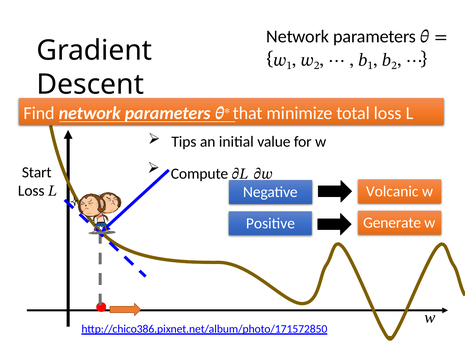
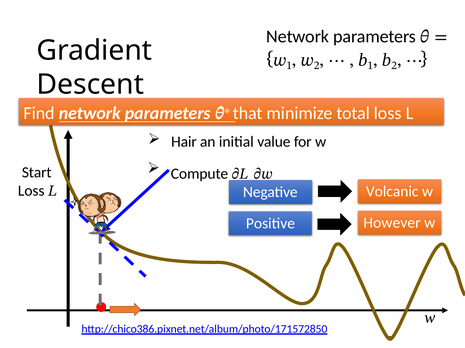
Tips: Tips -> Hair (184, 142)
Generate: Generate -> However (392, 223)
